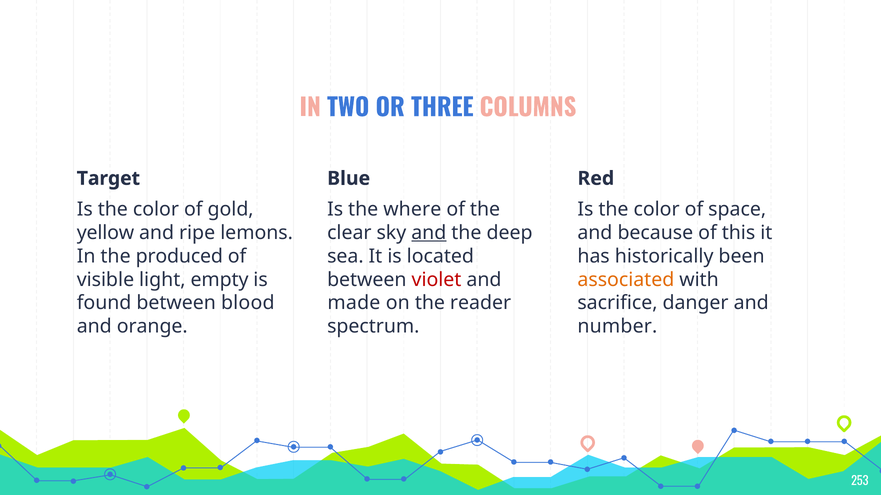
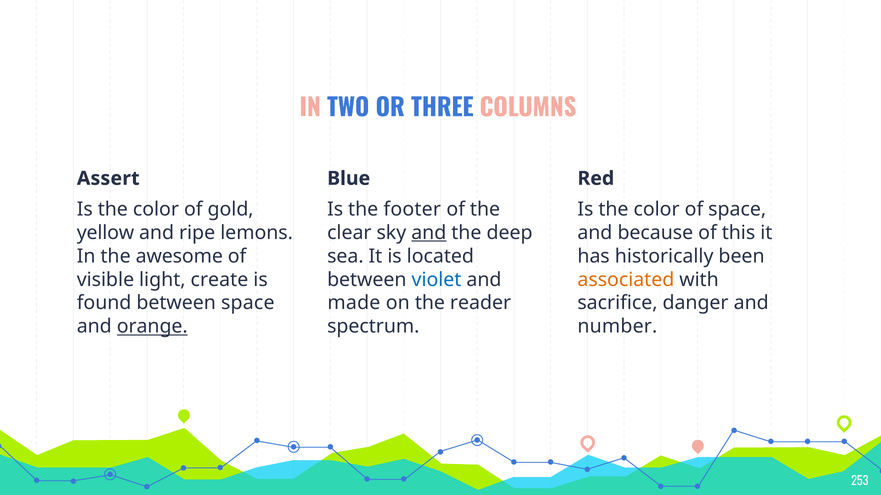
Target: Target -> Assert (108, 179)
where: where -> footer (412, 209)
produced: produced -> awesome (179, 256)
empty: empty -> create (219, 280)
violet colour: red -> blue (437, 280)
between blood: blood -> space (248, 303)
orange underline: none -> present (152, 327)
